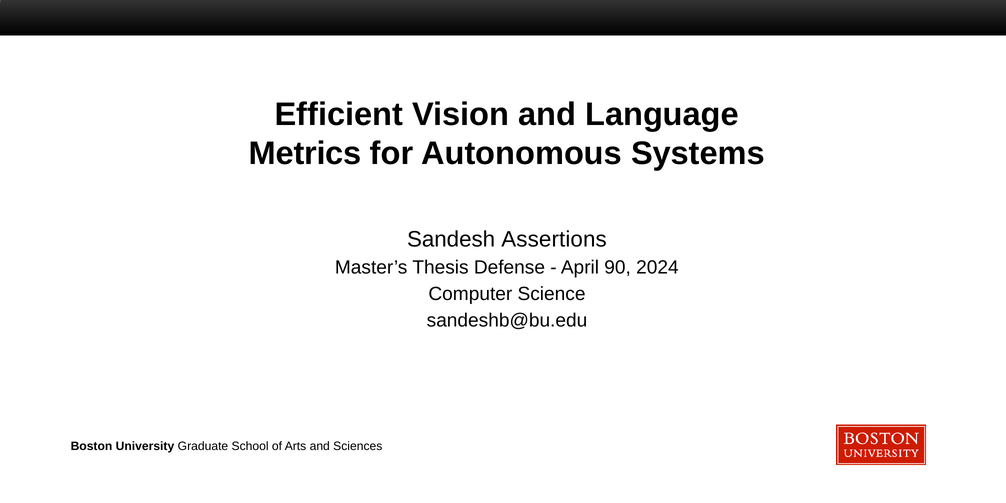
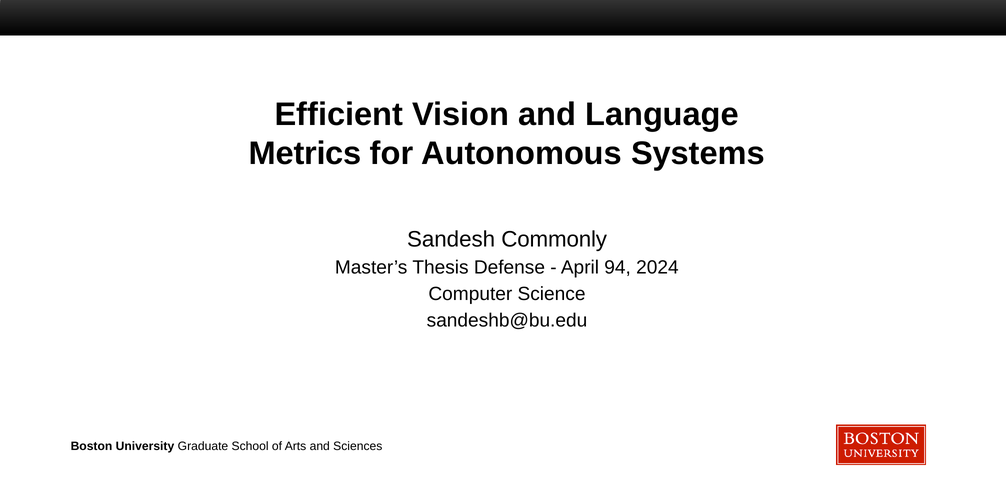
Assertions: Assertions -> Commonly (554, 239)
90: 90 -> 94 (618, 268)
